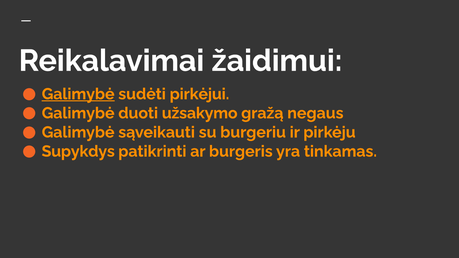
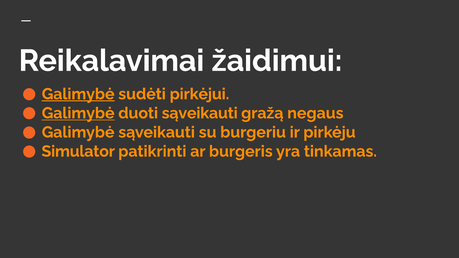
Galimybė underline: none -> present (78, 113)
duoti užsakymo: užsakymo -> sąveikauti (200, 113)
Supykdys: Supykdys -> Simulator (78, 151)
